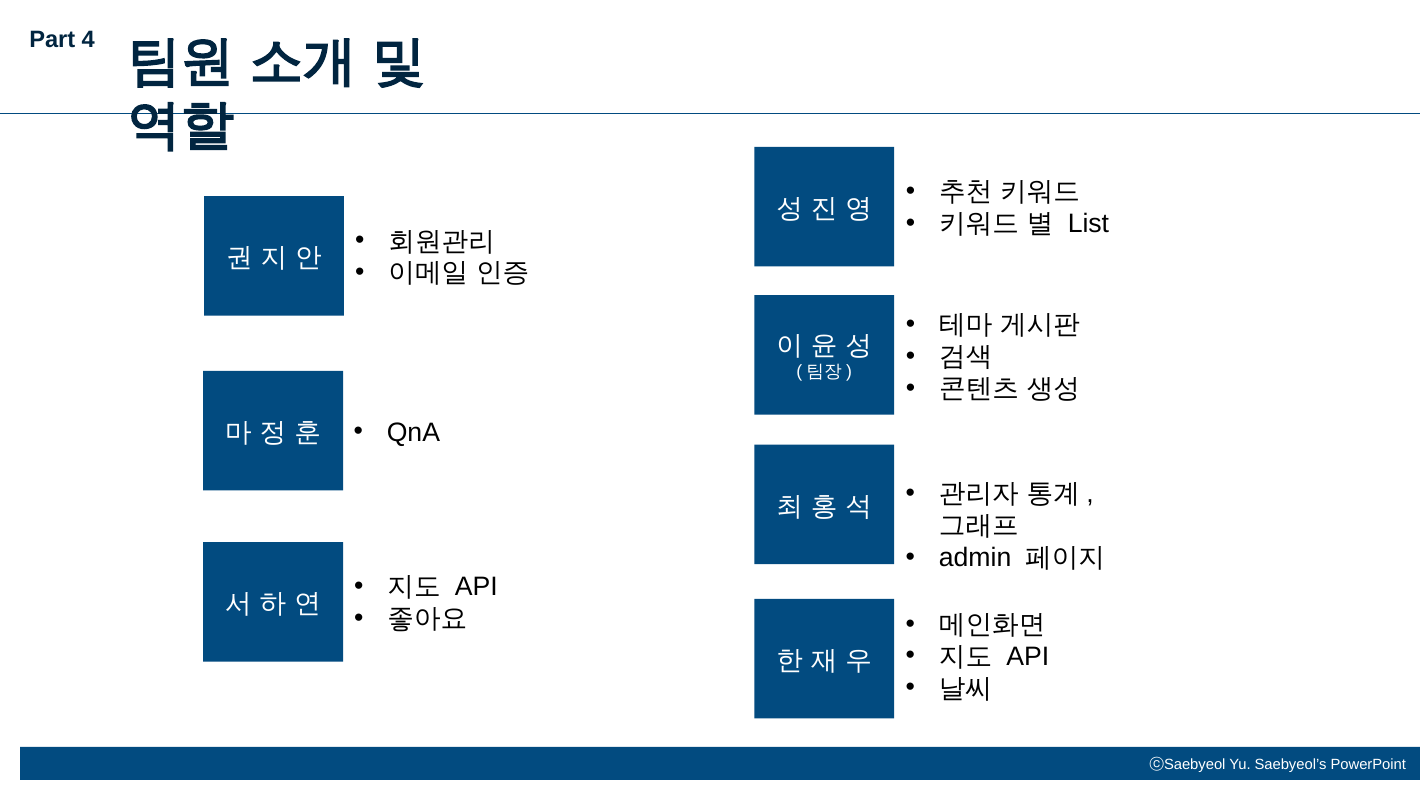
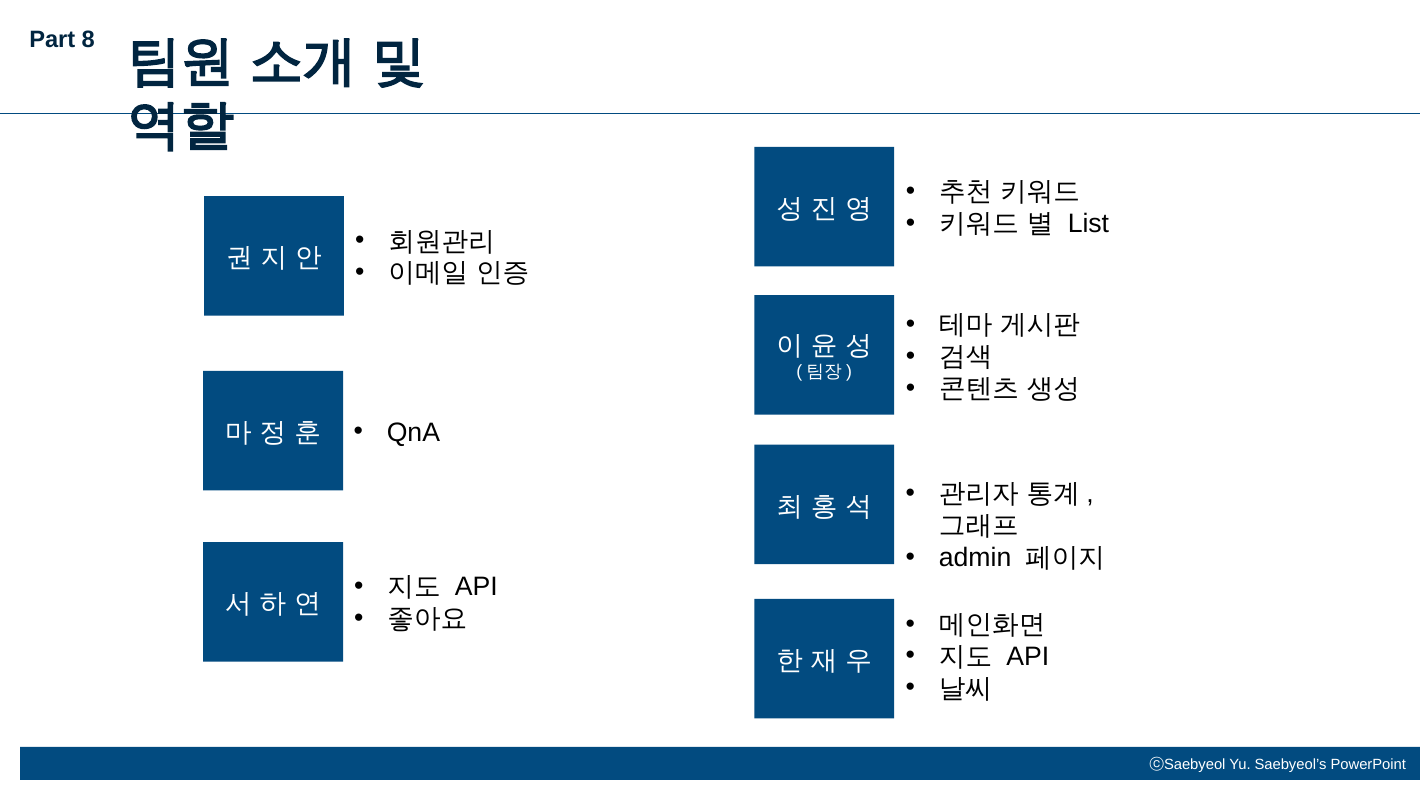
4: 4 -> 8 (88, 40)
